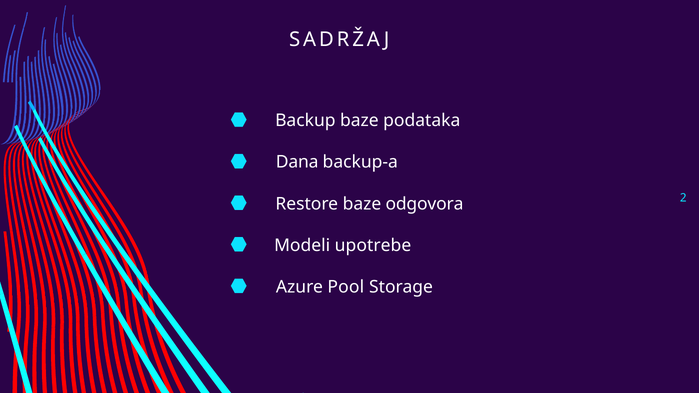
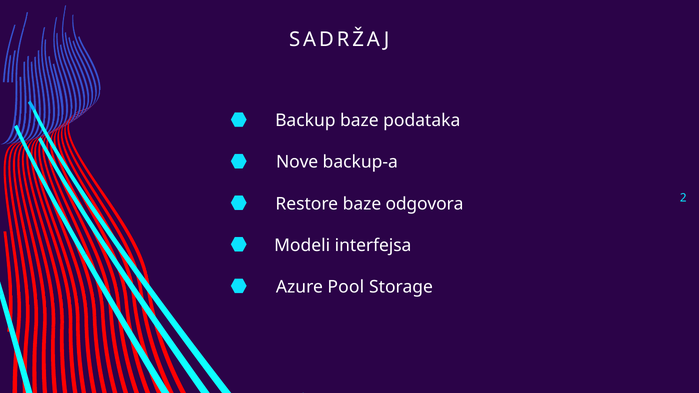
Dana: Dana -> Nove (297, 162)
upotrebe: upotrebe -> interfejsa (373, 245)
